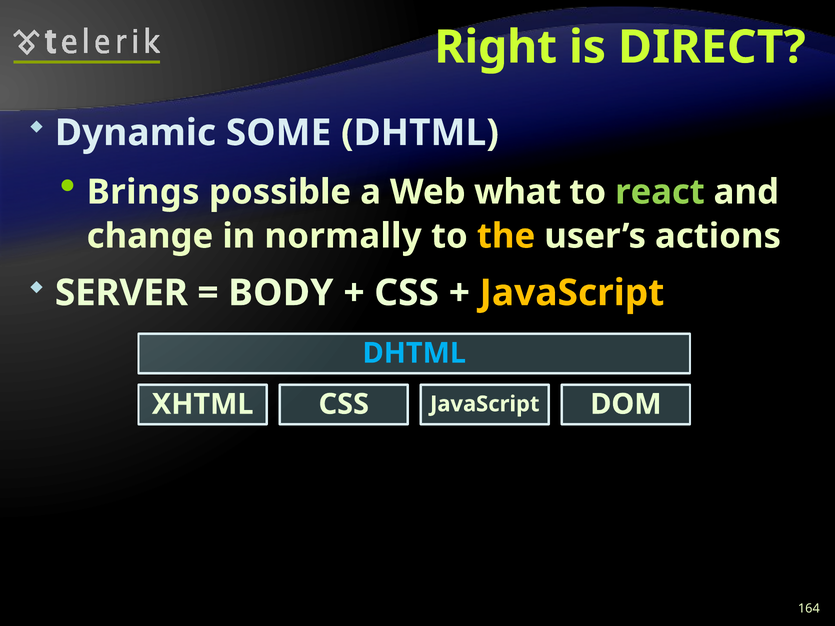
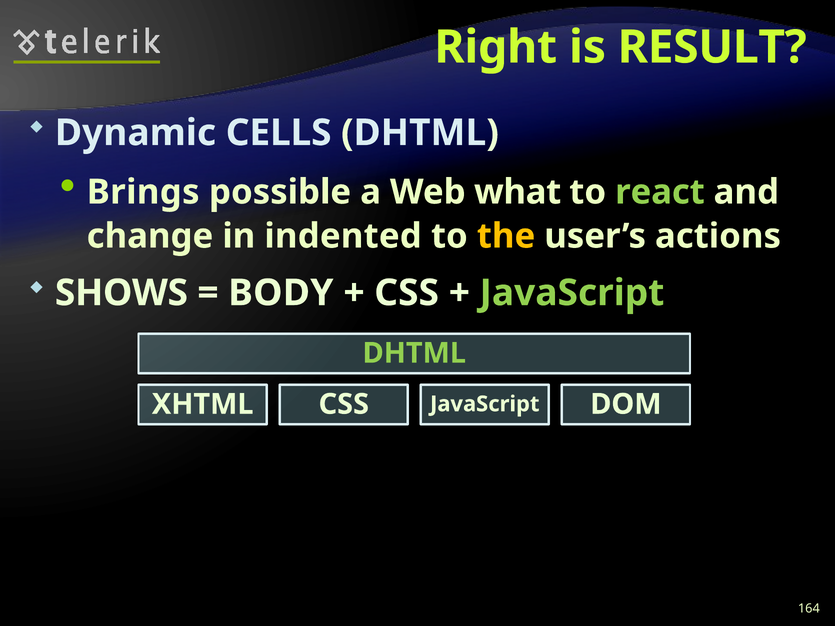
DIRECT: DIRECT -> RESULT (712, 47)
SOME: SOME -> CELLS (279, 133)
normally: normally -> indented (343, 236)
SERVER: SERVER -> SHOWS (121, 293)
JavaScript colour: yellow -> light green (572, 293)
DHTML colour: light blue -> light green (414, 353)
